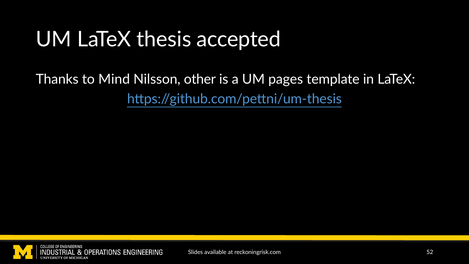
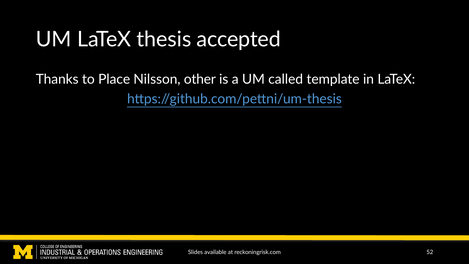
Mind: Mind -> Place (114, 79)
pages: pages -> called (286, 79)
